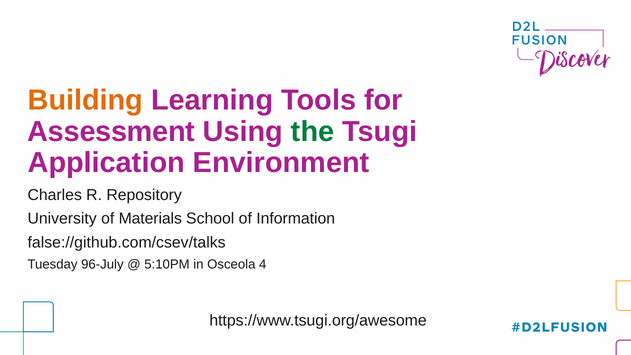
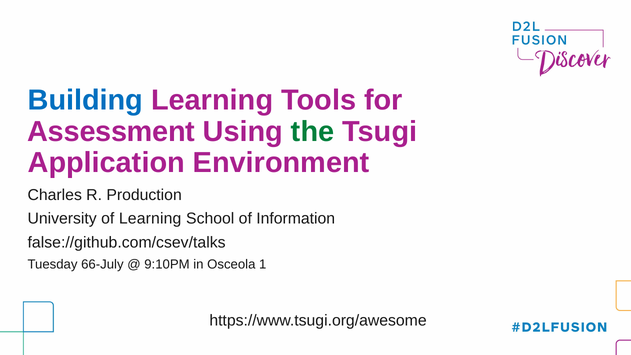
Building colour: orange -> blue (85, 100)
Repository: Repository -> Production (144, 195)
of Materials: Materials -> Learning (150, 219)
96-July: 96-July -> 66-July (102, 264)
5:10PM: 5:10PM -> 9:10PM (167, 264)
4: 4 -> 1 (263, 264)
